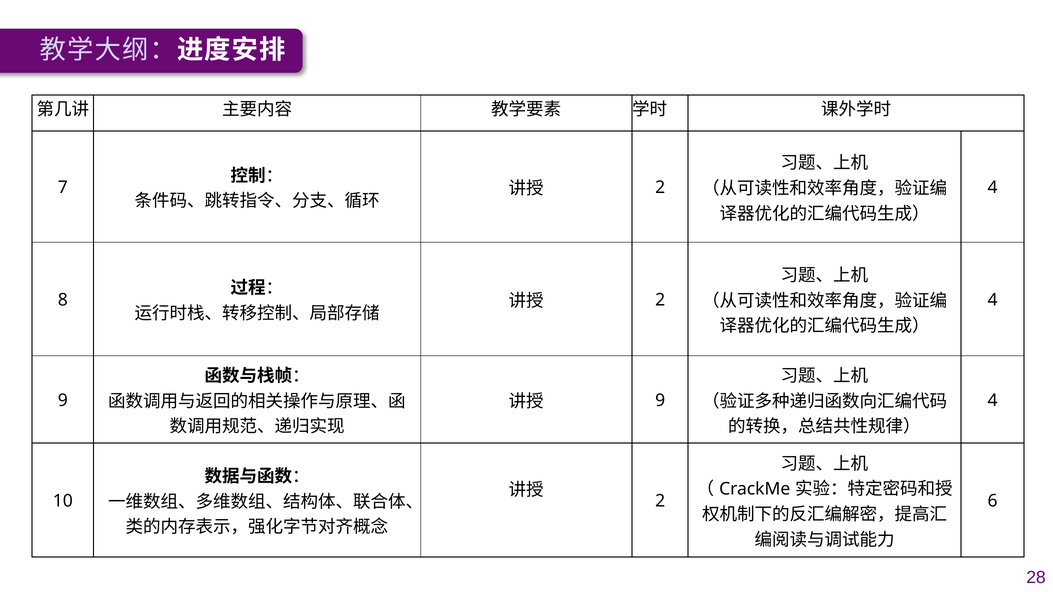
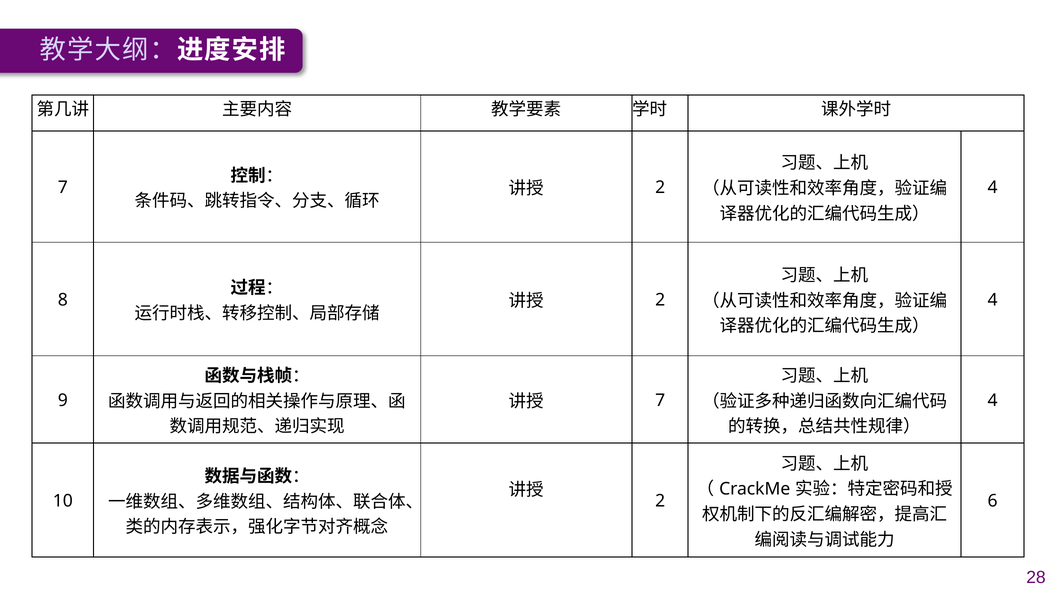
9: 9 -> 7 (660, 401)
